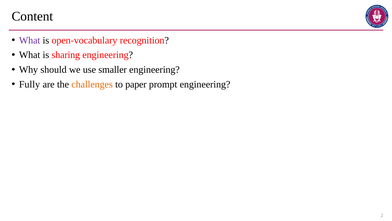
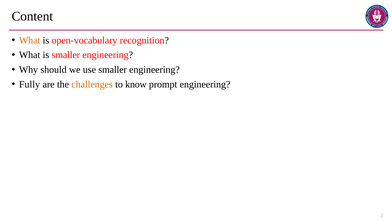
What colour: purple -> orange (30, 40)
is sharing: sharing -> smaller (66, 55)
paper: paper -> know (136, 84)
